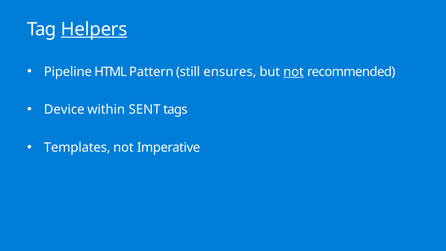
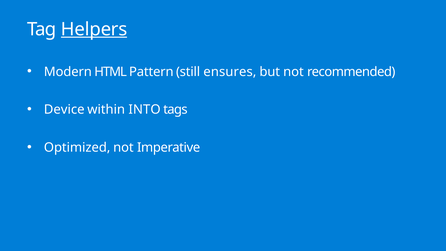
Pipeline: Pipeline -> Modern (68, 72)
not underline: present -> none (293, 72)
SENT: SENT -> INTO (145, 110)
Templates: Templates -> Optimized (77, 147)
